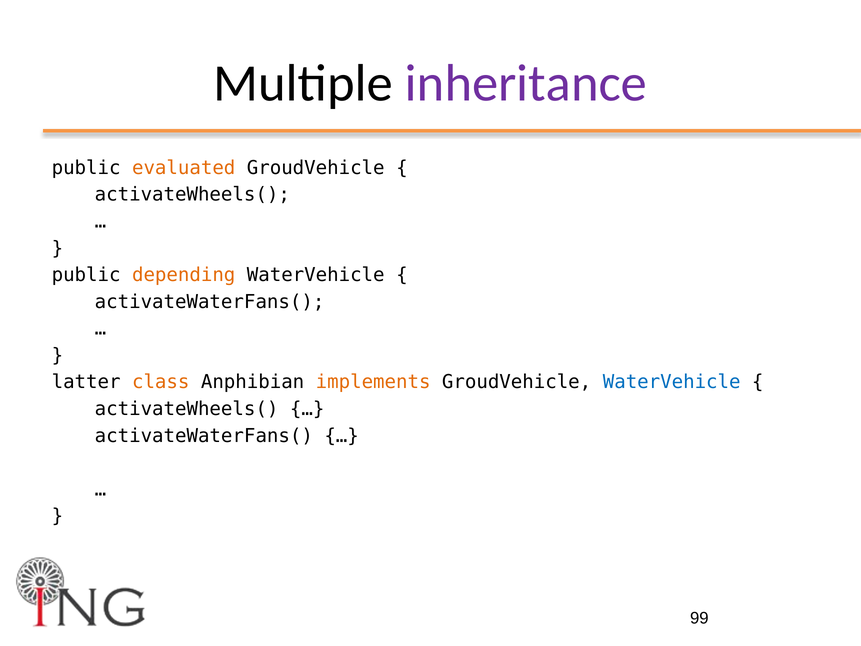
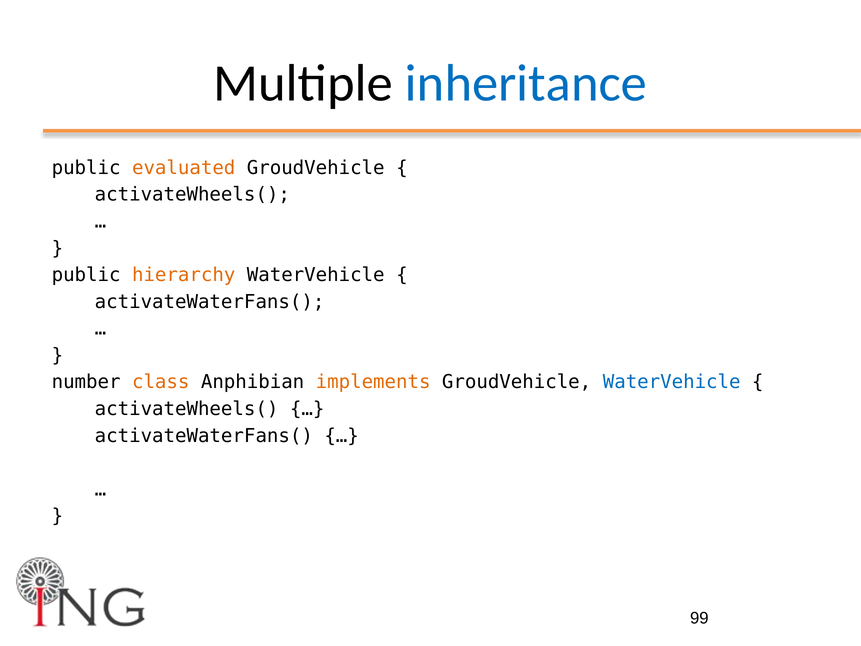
inheritance colour: purple -> blue (526, 83)
depending: depending -> hierarchy (184, 275)
latter: latter -> number (86, 382)
